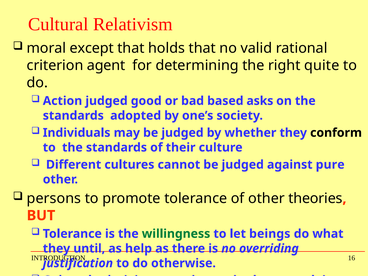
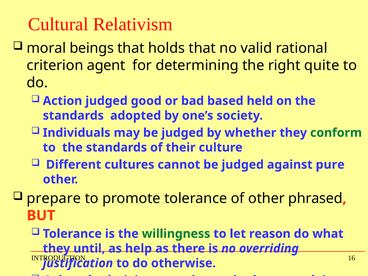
except: except -> beings (92, 48)
asks: asks -> held (260, 101)
conform colour: black -> green (336, 133)
persons: persons -> prepare (54, 198)
theories: theories -> phrased (315, 198)
beings: beings -> reason (270, 234)
